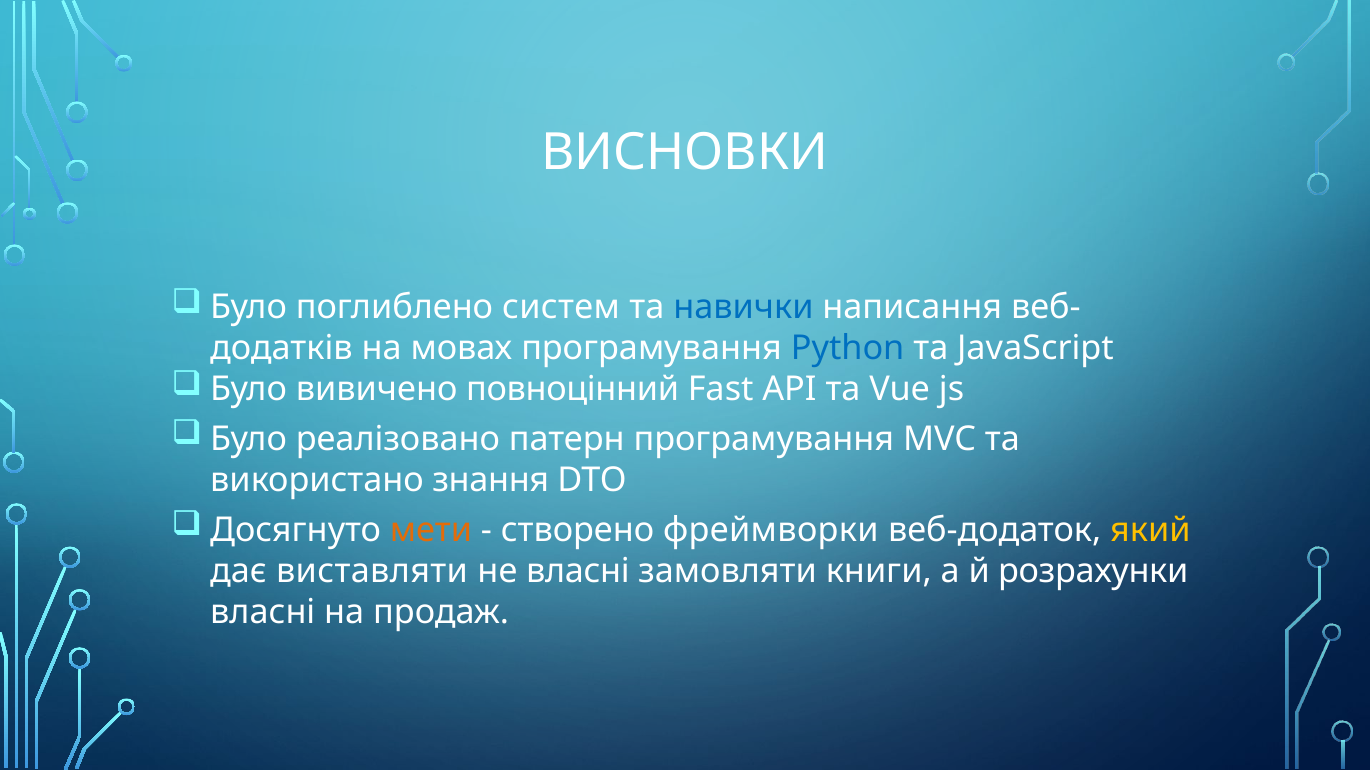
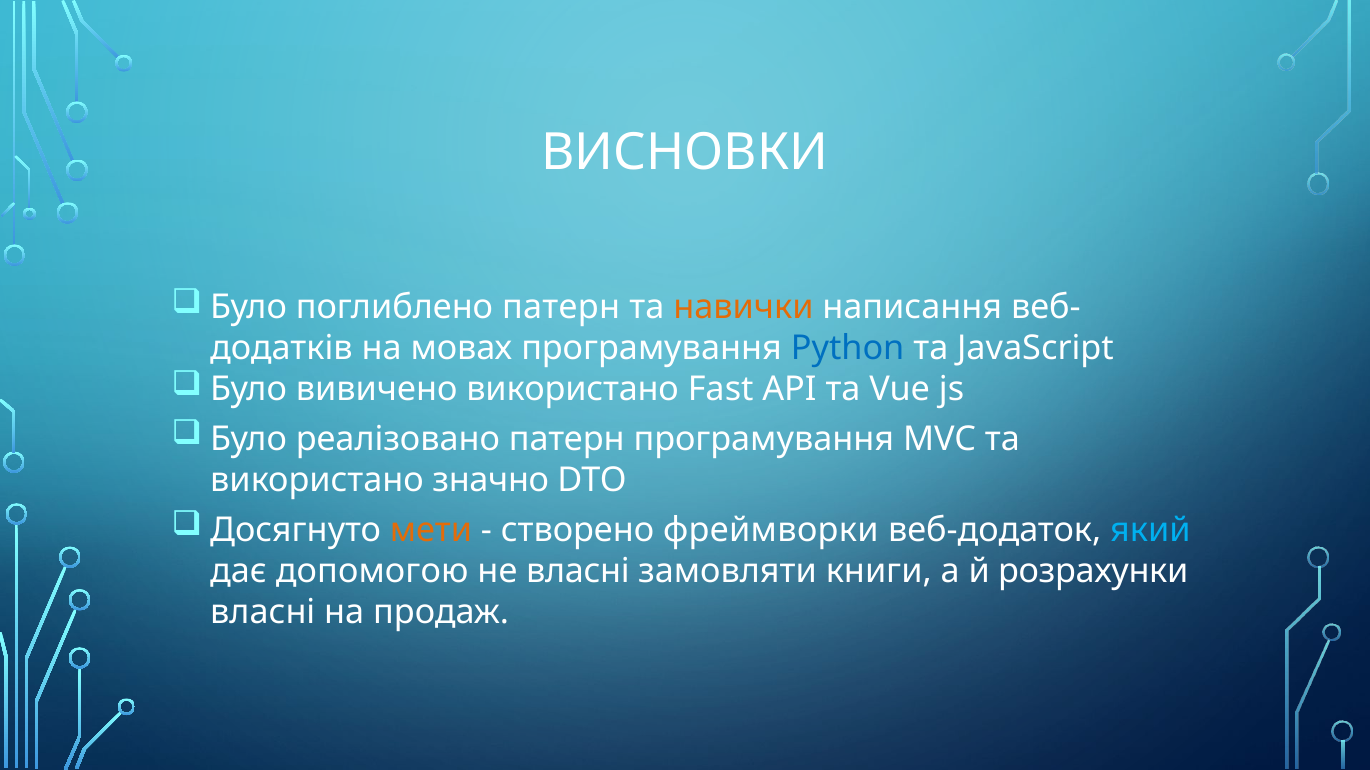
поглиблено систем: систем -> патерн (561, 308)
навички colour: blue -> orange (743, 308)
вивичено повноцінний: повноцінний -> використано (573, 390)
знання: знання -> значно (491, 481)
який colour: yellow -> light blue (1150, 530)
виставляти: виставляти -> допомогою (372, 571)
